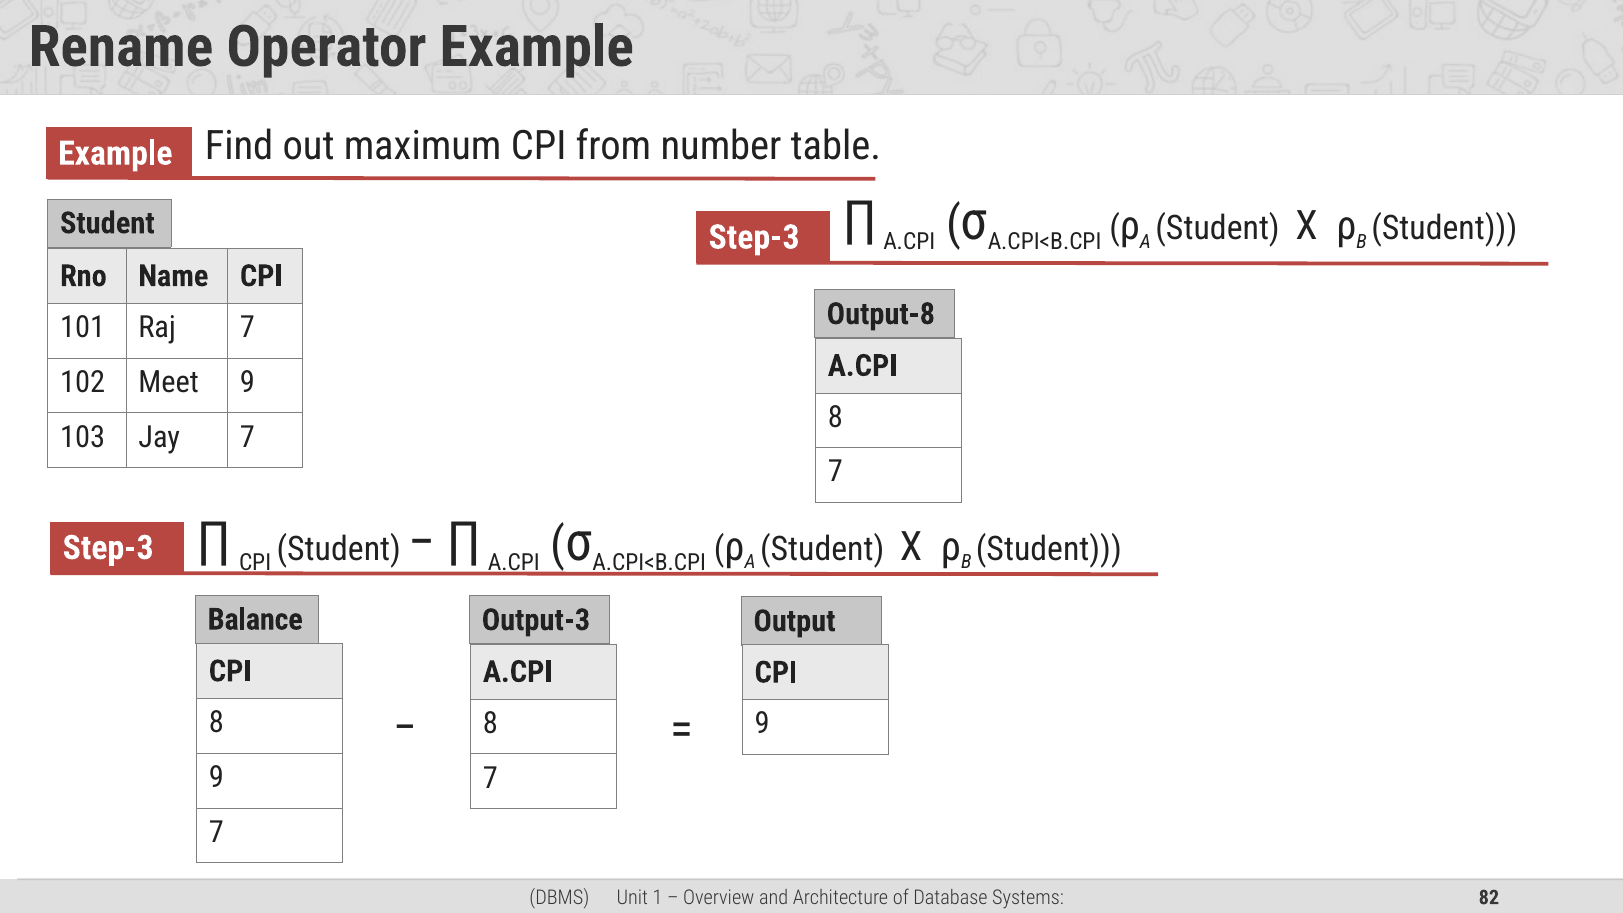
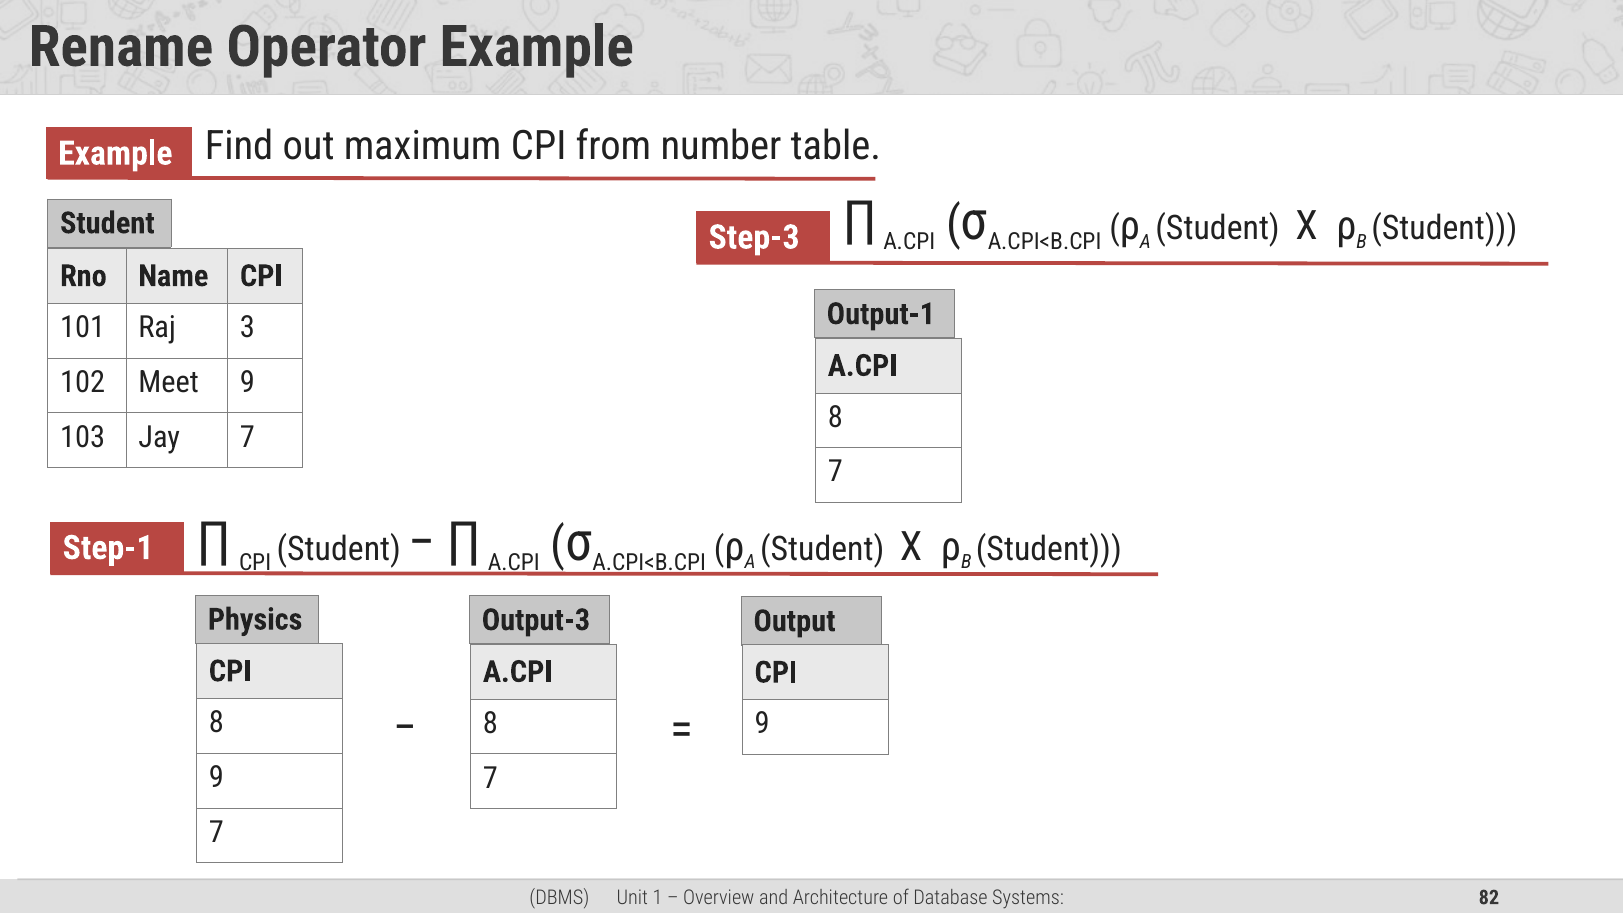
Output-8: Output-8 -> Output-1 (881, 314)
Raj 7: 7 -> 3 (247, 327)
Step-3: Step-3 -> Step-1 (108, 548)
Balance: Balance -> Physics (255, 619)
